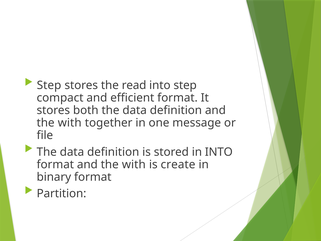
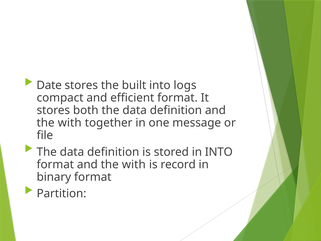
Step: Step -> Date (49, 85)
read: read -> built (134, 85)
into step: step -> logs (185, 85)
create: create -> record (178, 164)
